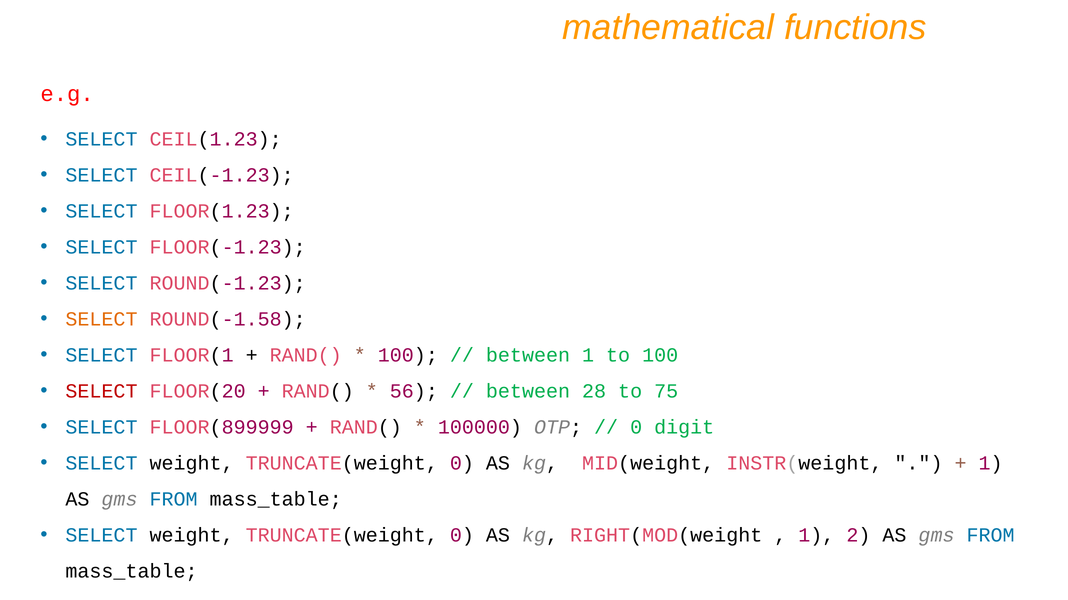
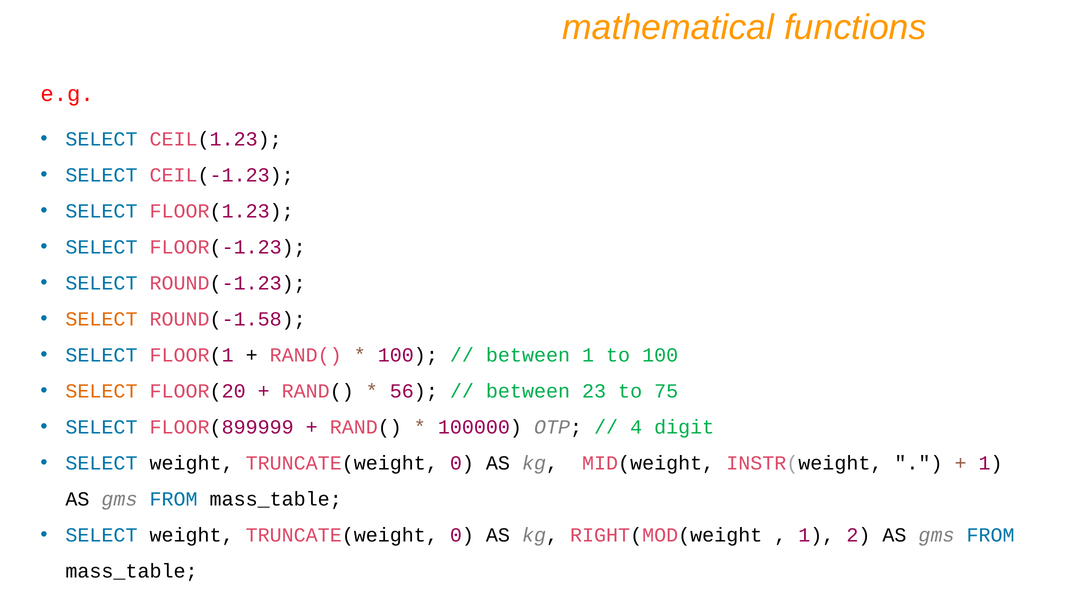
SELECT colour: red -> orange (101, 391)
28: 28 -> 23 (594, 391)
0: 0 -> 4 (636, 428)
